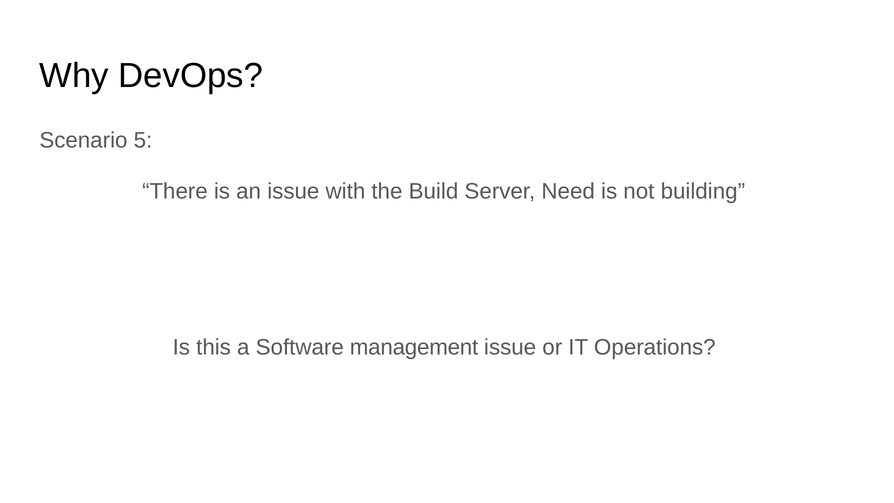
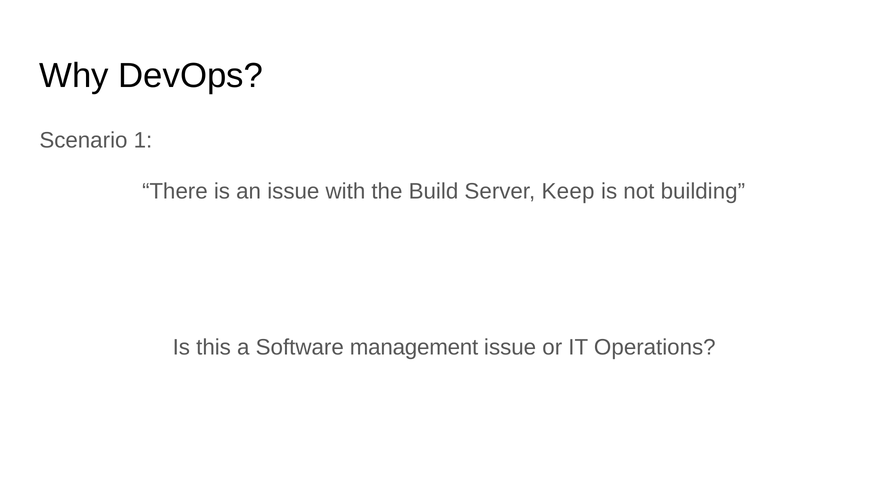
5: 5 -> 1 (143, 141)
Need: Need -> Keep (568, 191)
